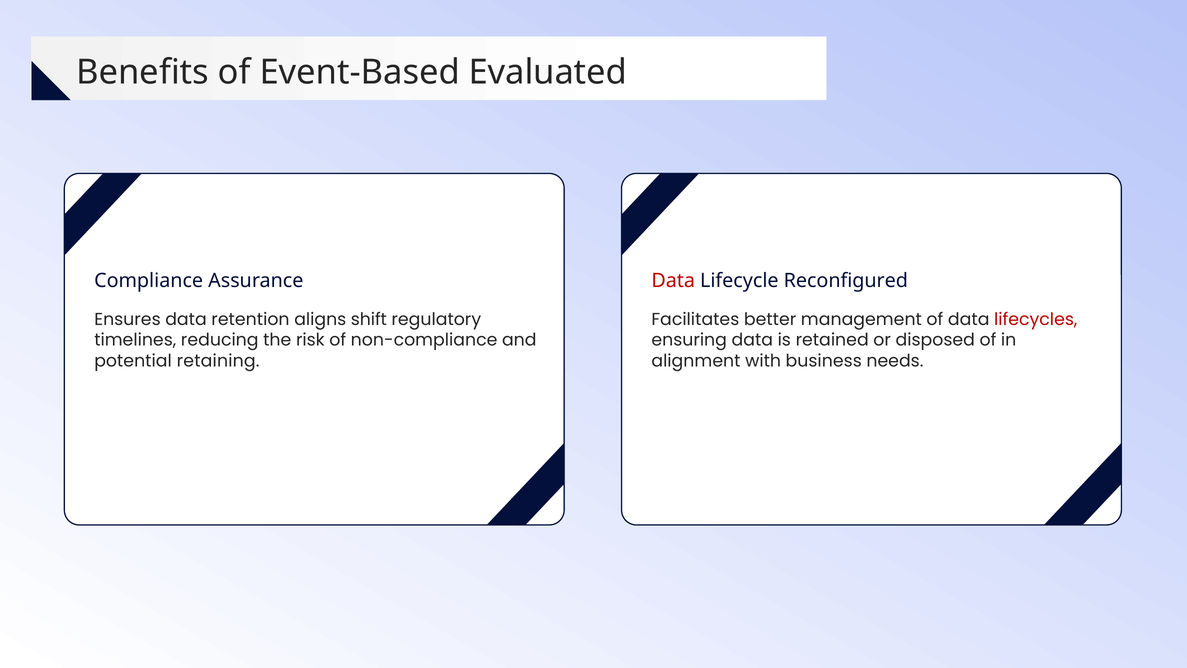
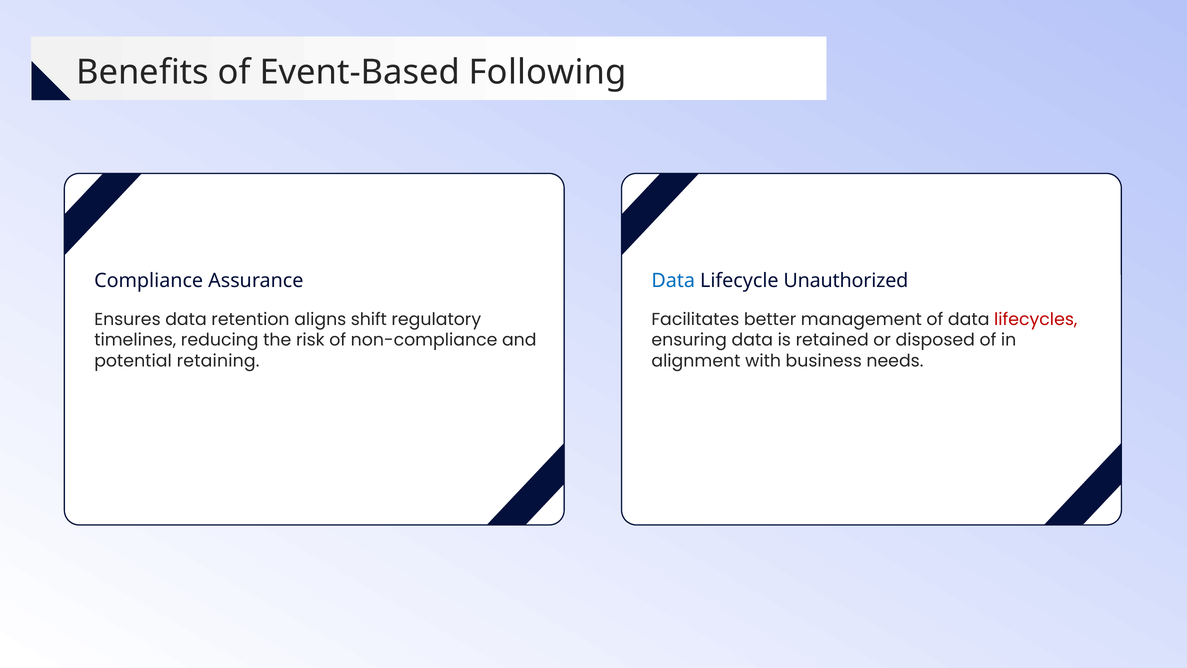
Evaluated: Evaluated -> Following (548, 72)
Data colour: red -> blue (673, 281)
Reconfigured: Reconfigured -> Unauthorized (846, 281)
